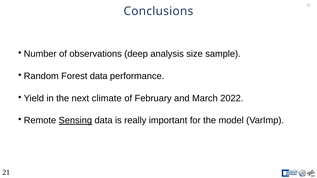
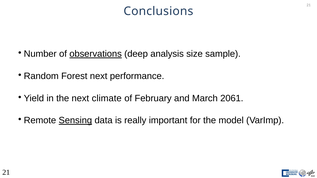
observations underline: none -> present (96, 54)
Forest data: data -> next (99, 76)
2022: 2022 -> 2061 (232, 98)
